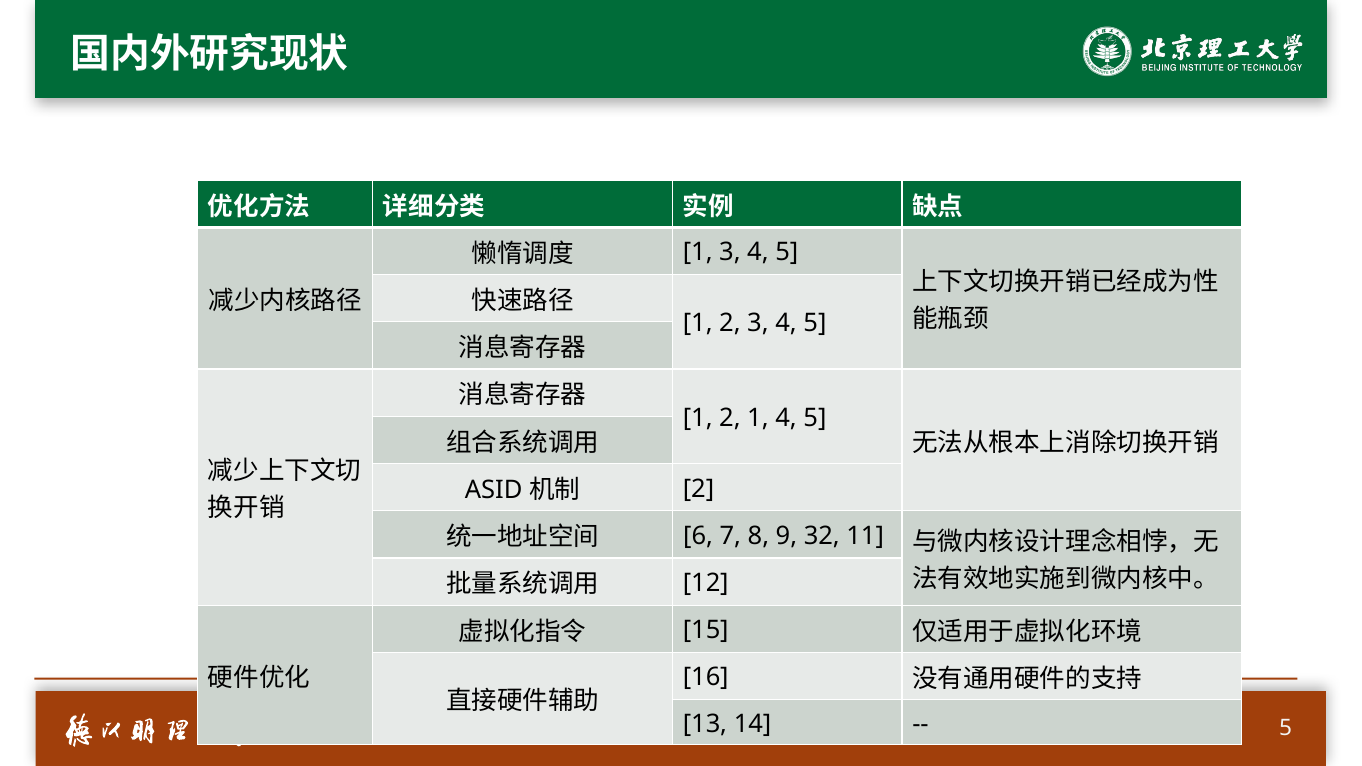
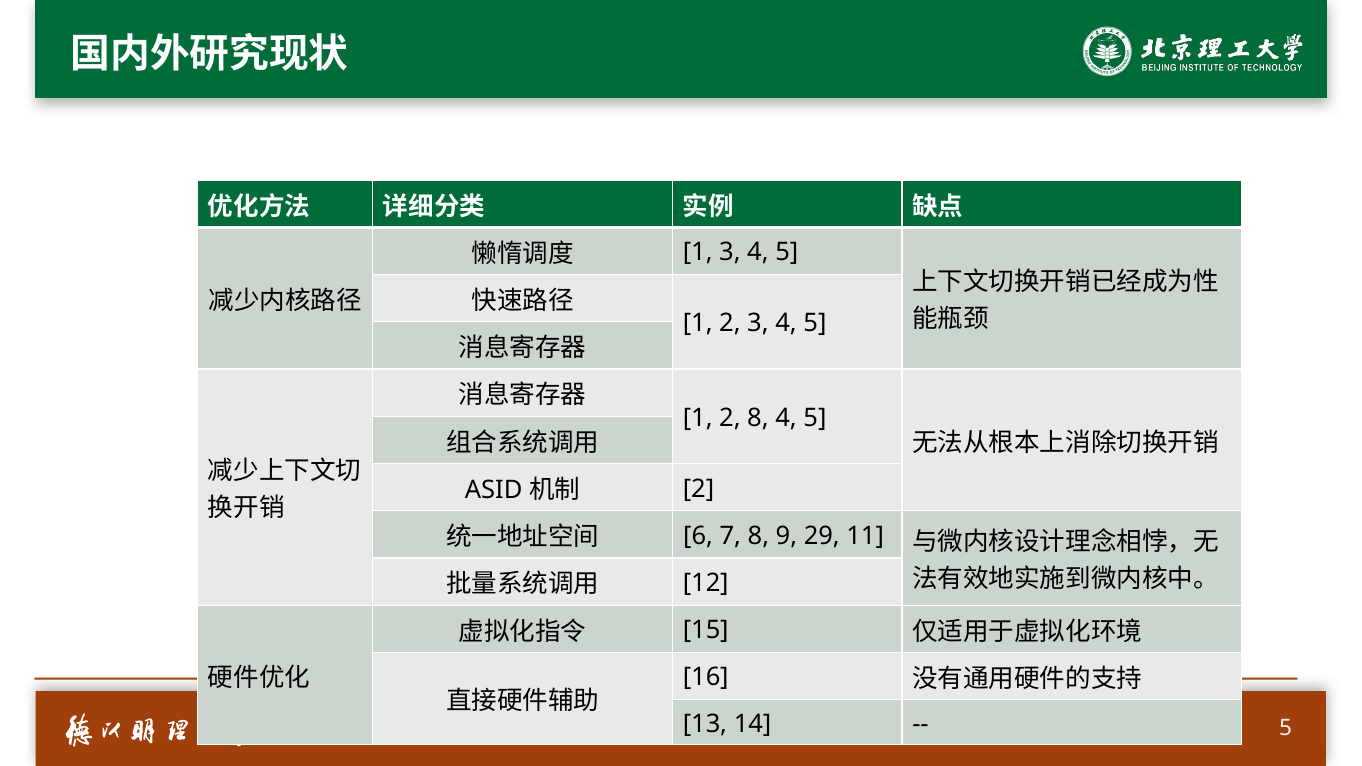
2 1: 1 -> 8 (758, 418)
32: 32 -> 29 (822, 536)
